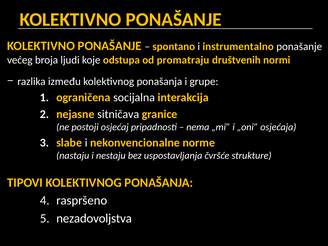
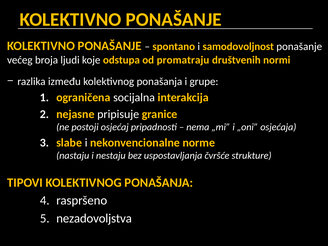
instrumentalno: instrumentalno -> samodovoljnost (238, 47)
sitničava: sitničava -> pripisuje (118, 114)
